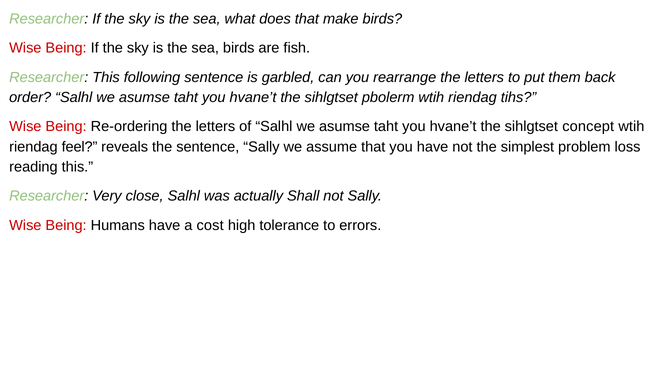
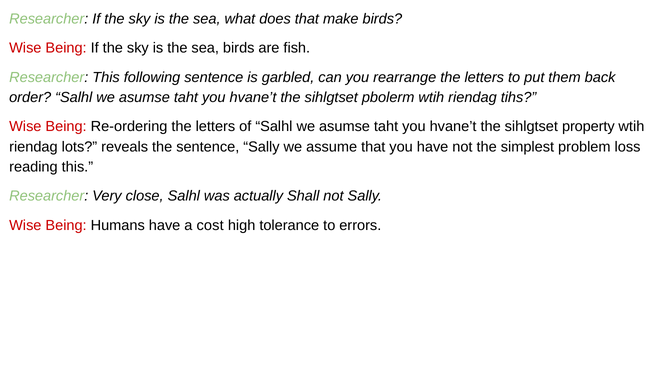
concept: concept -> property (588, 127)
feel: feel -> lots (79, 147)
